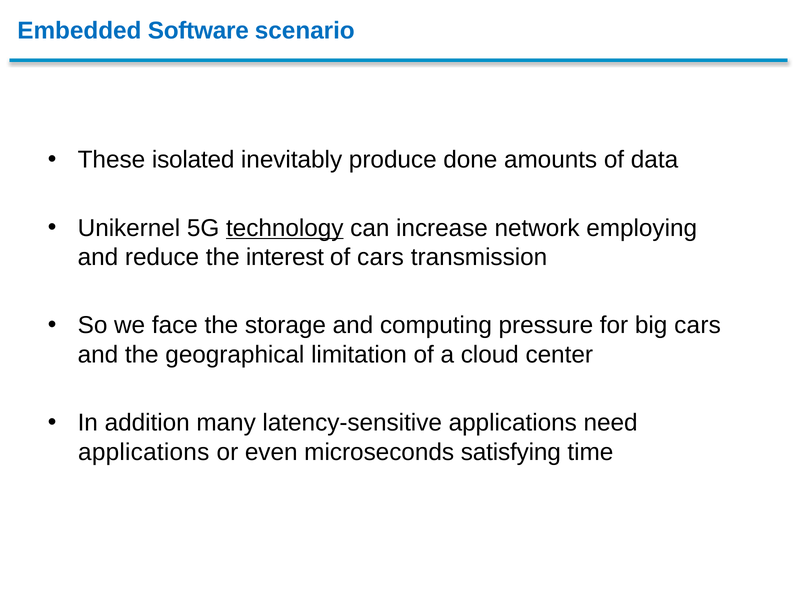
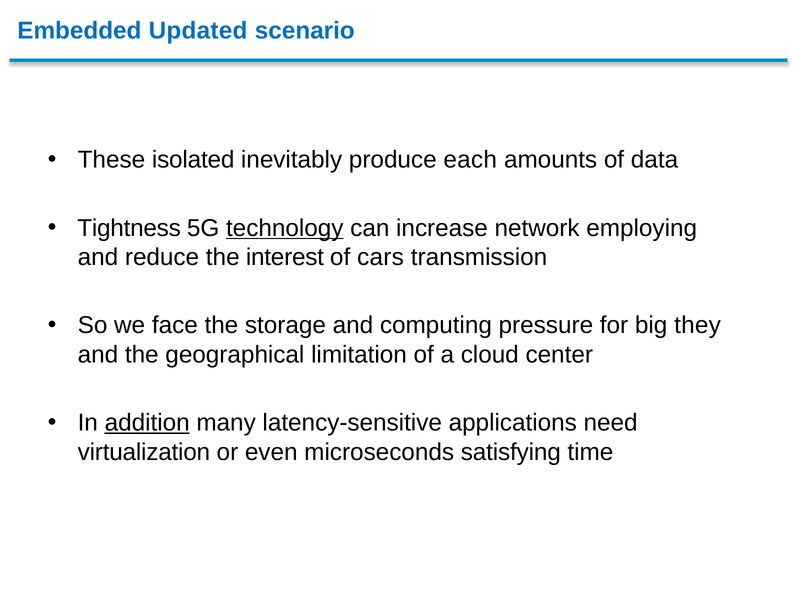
Software: Software -> Updated (198, 30)
done: done -> each (470, 160)
Unikernel: Unikernel -> Tightness (129, 228)
big cars: cars -> they (698, 325)
addition underline: none -> present (147, 423)
applications: applications -> virtualization (144, 452)
